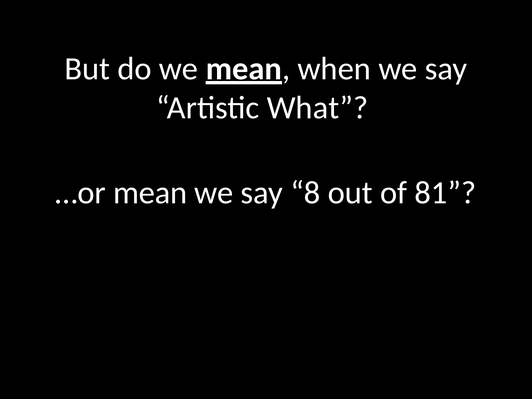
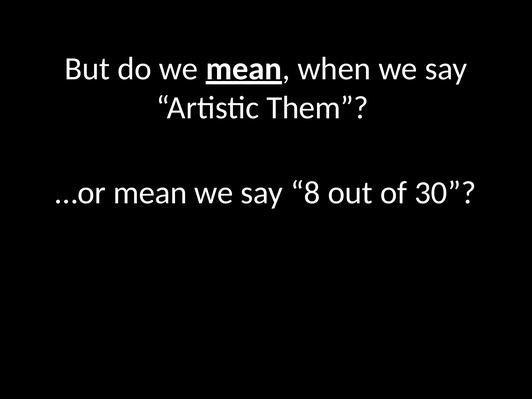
What: What -> Them (318, 108)
81: 81 -> 30 (445, 193)
